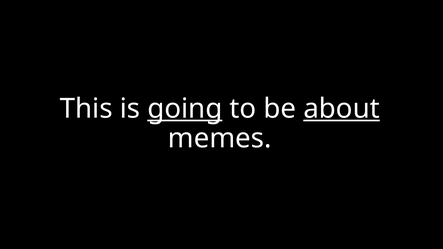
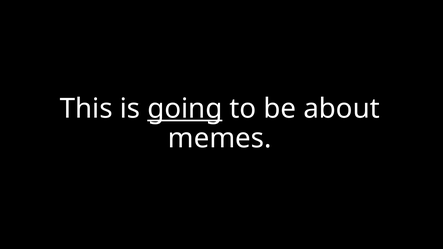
about underline: present -> none (342, 109)
